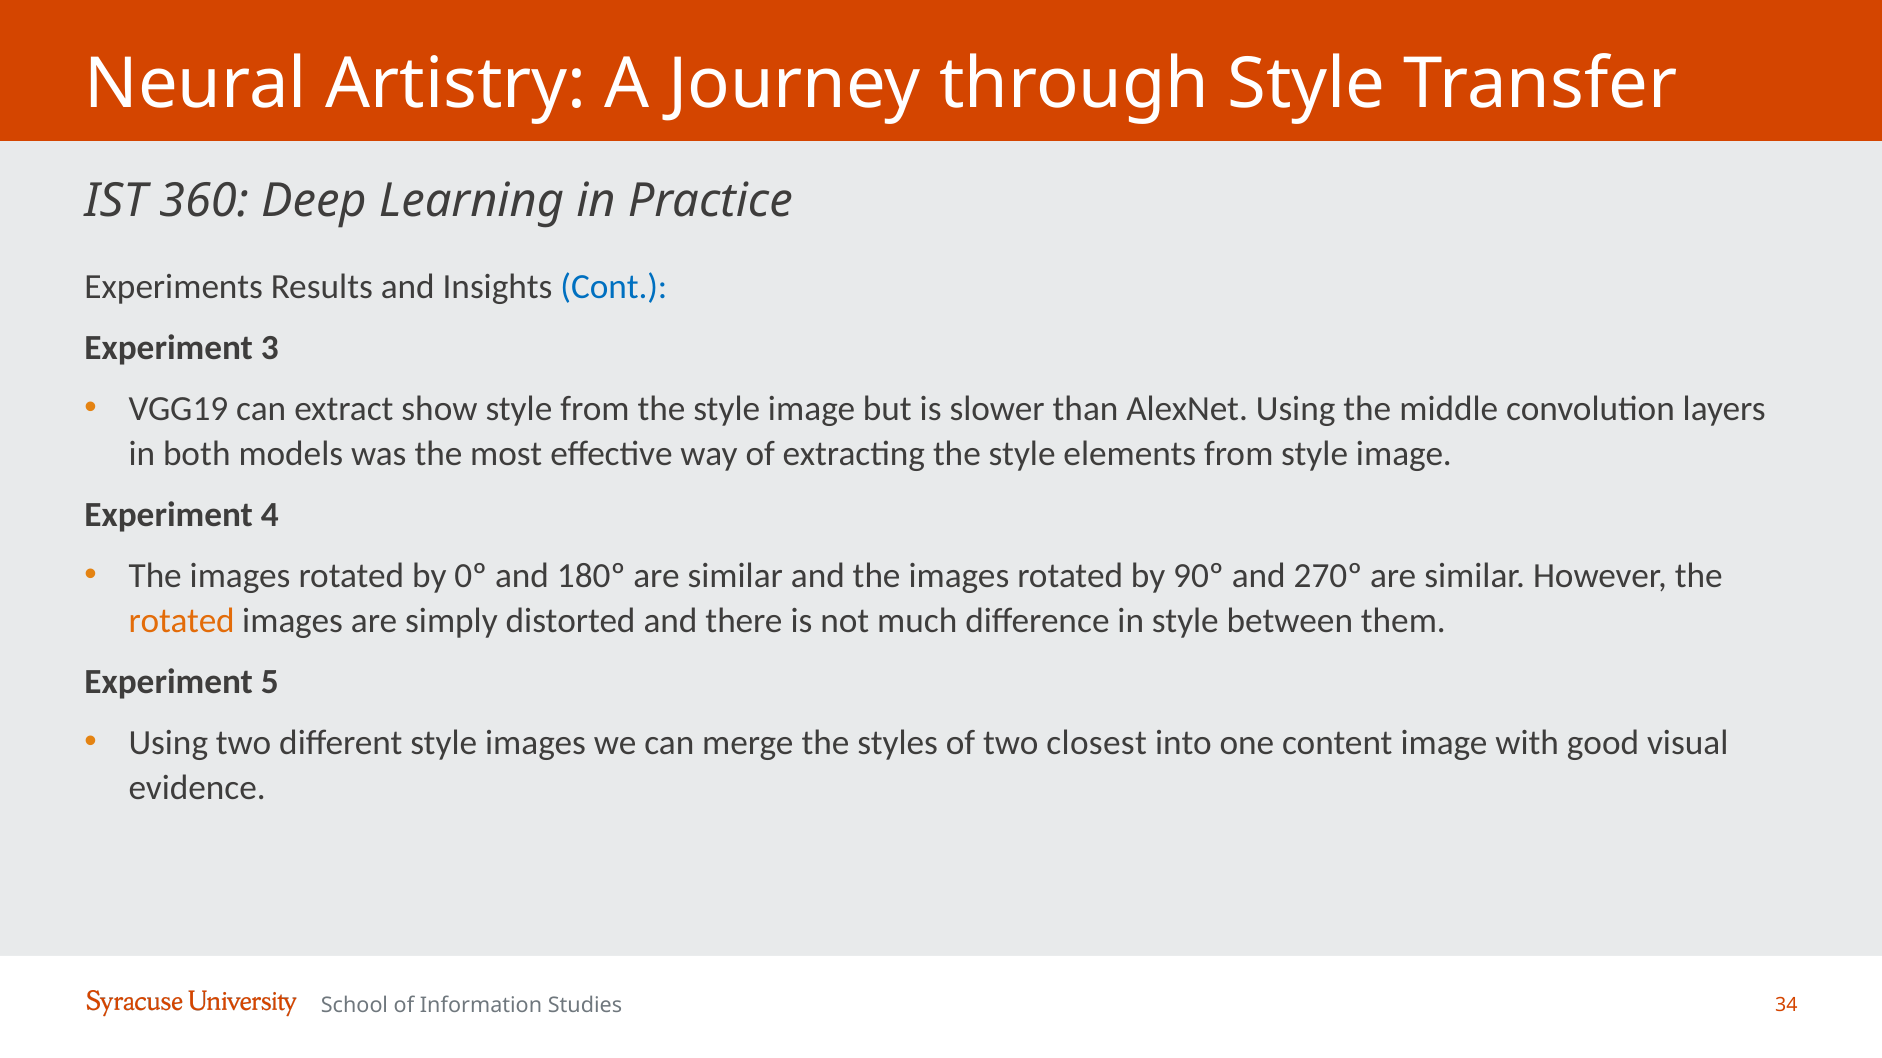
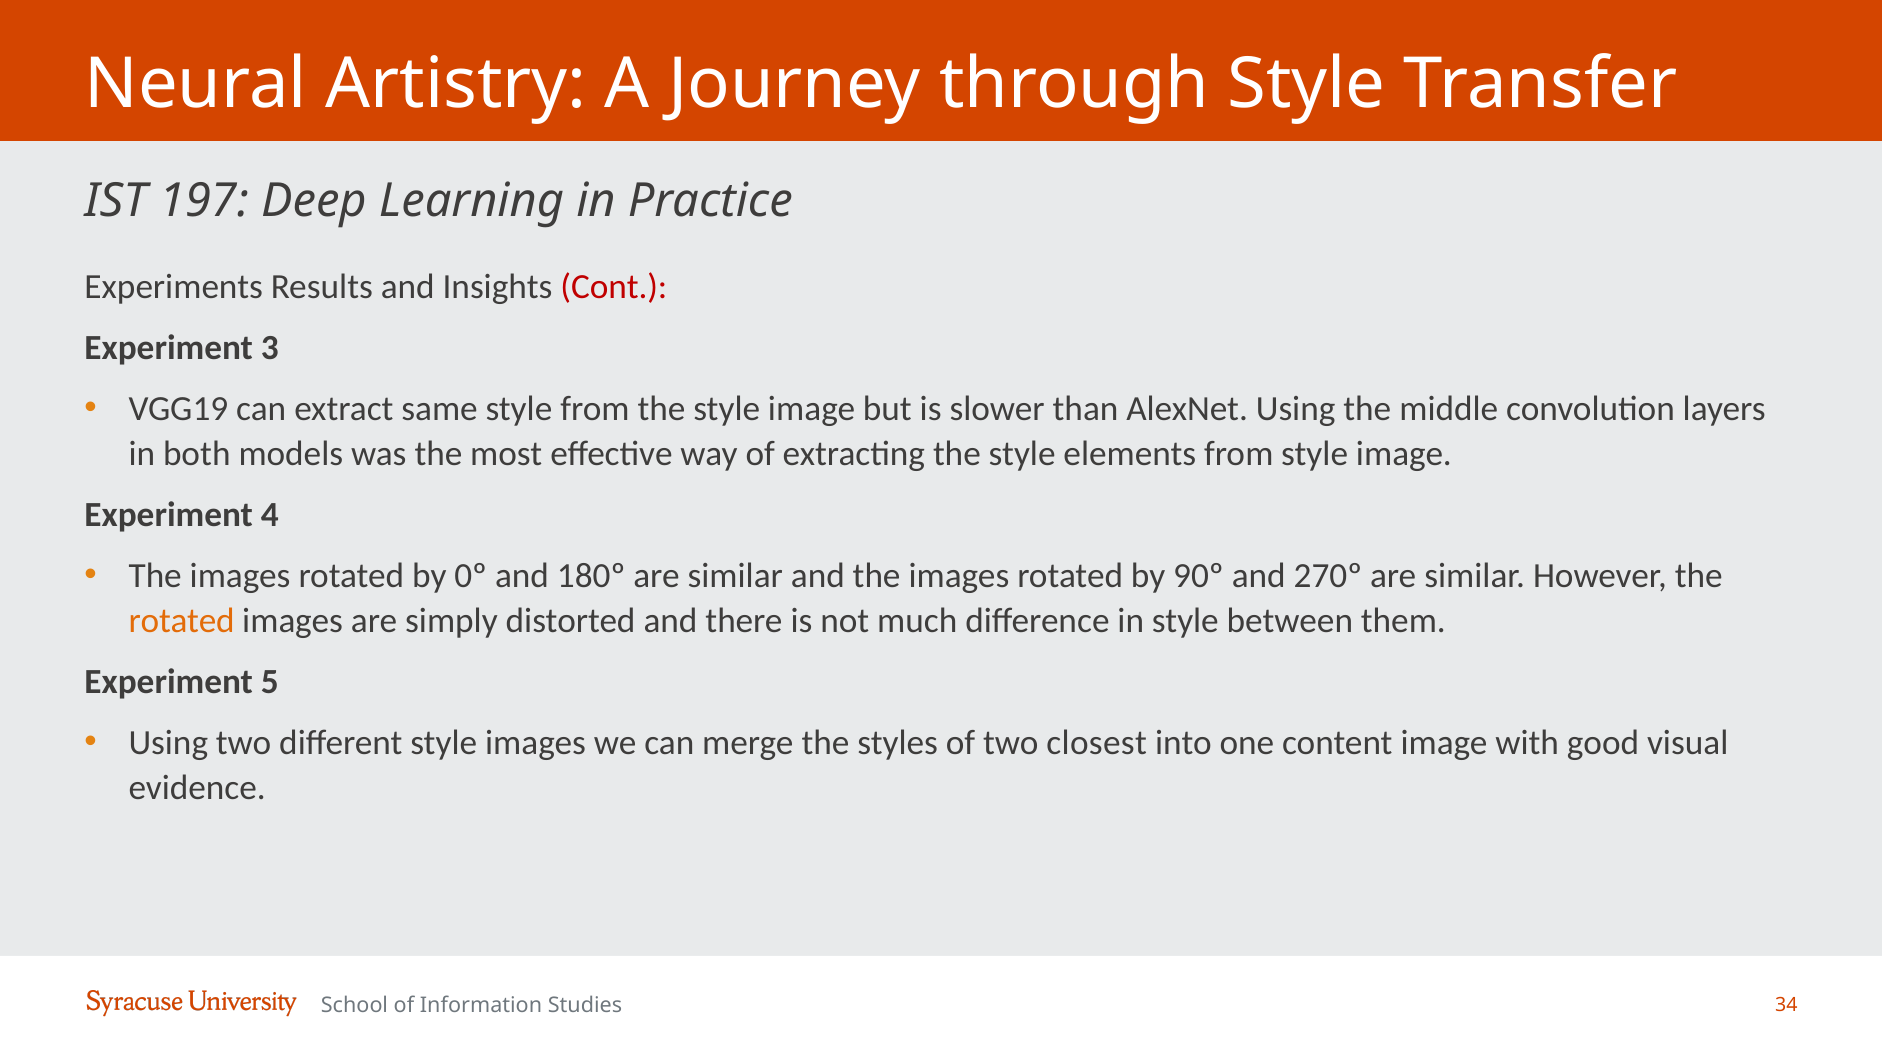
360: 360 -> 197 (204, 201)
Cont colour: blue -> red (614, 287)
show: show -> same (440, 409)
